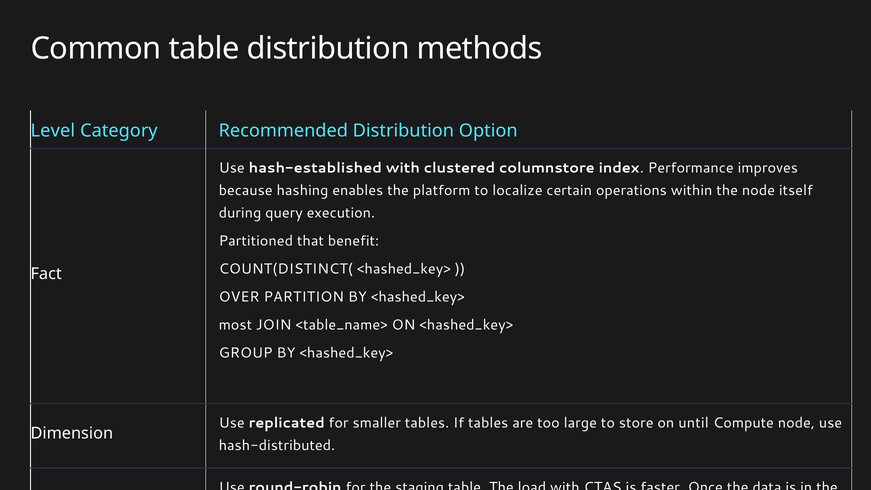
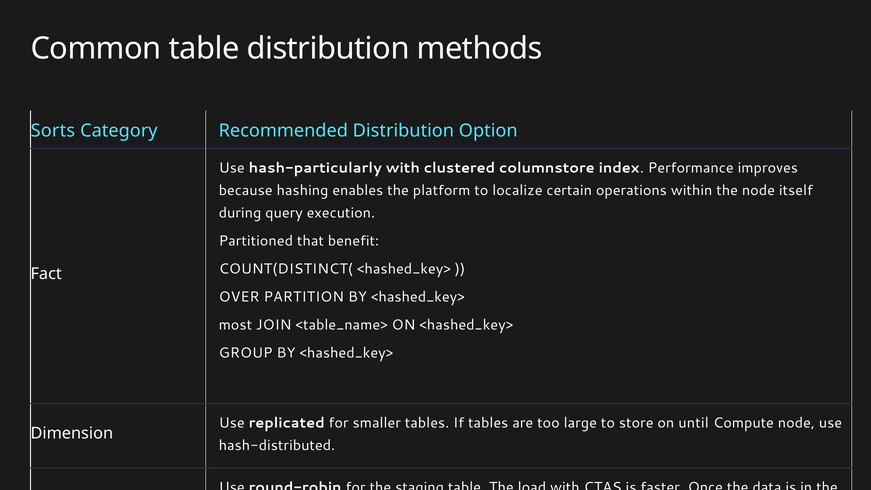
Level: Level -> Sorts (53, 131)
hash-established: hash-established -> hash-particularly (315, 168)
